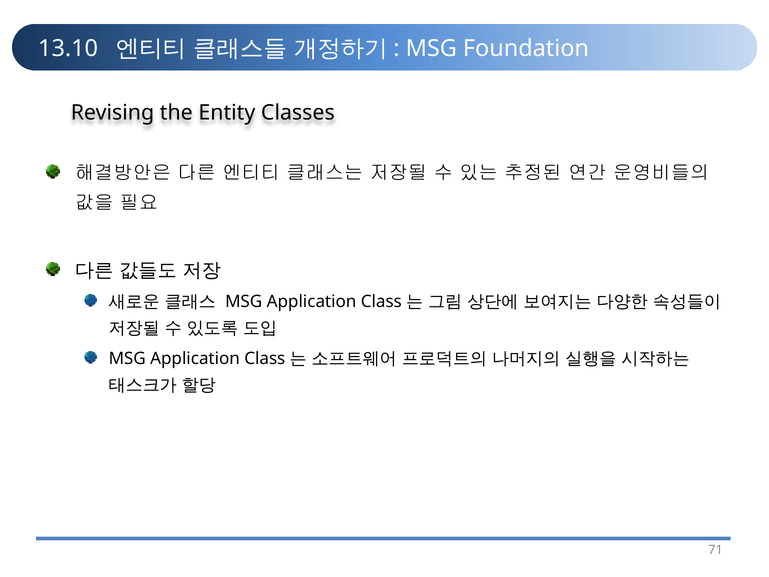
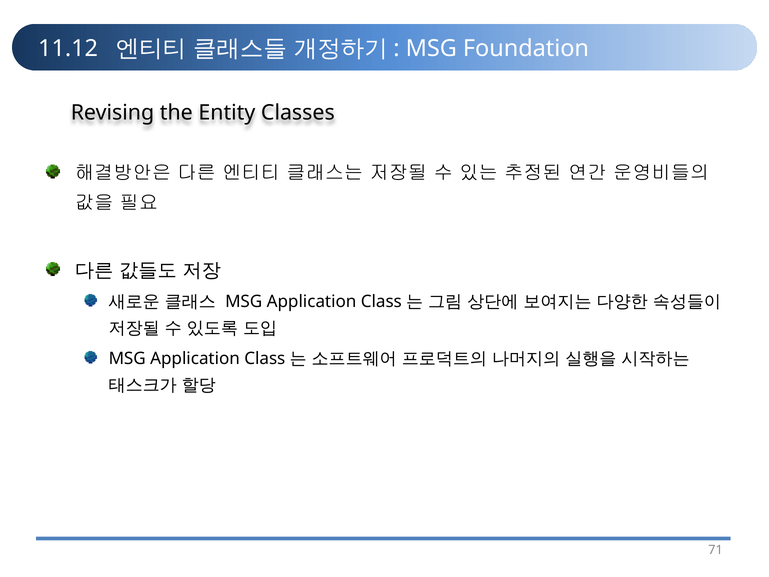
13.10: 13.10 -> 11.12 (68, 48)
